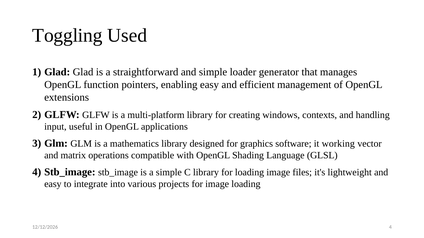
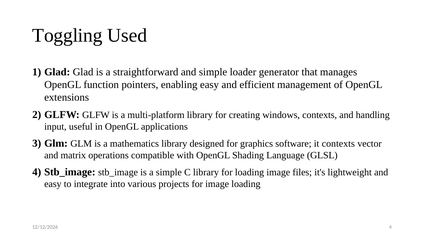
it working: working -> contexts (338, 144)
